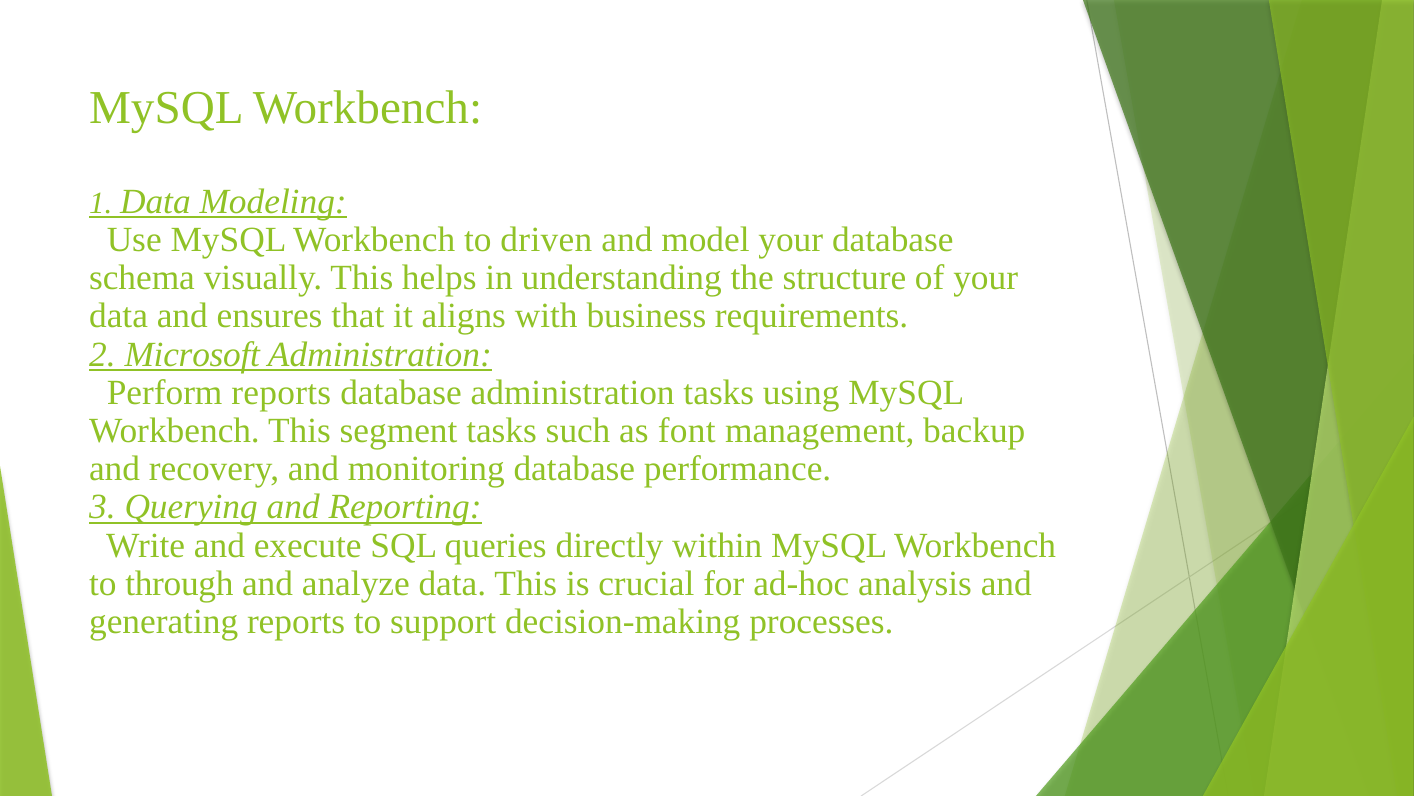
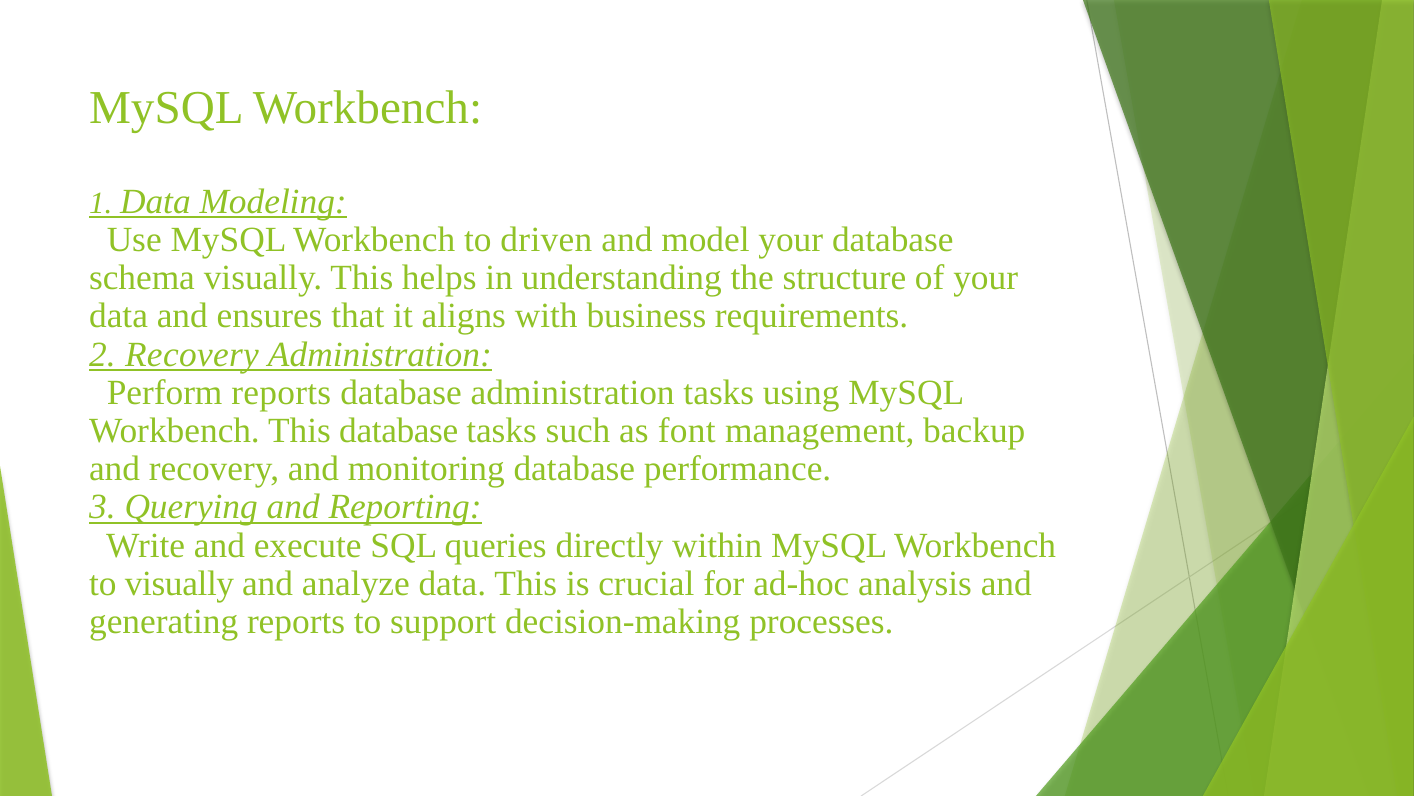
2 Microsoft: Microsoft -> Recovery (192, 354)
This segment: segment -> database (399, 431)
to through: through -> visually (179, 583)
